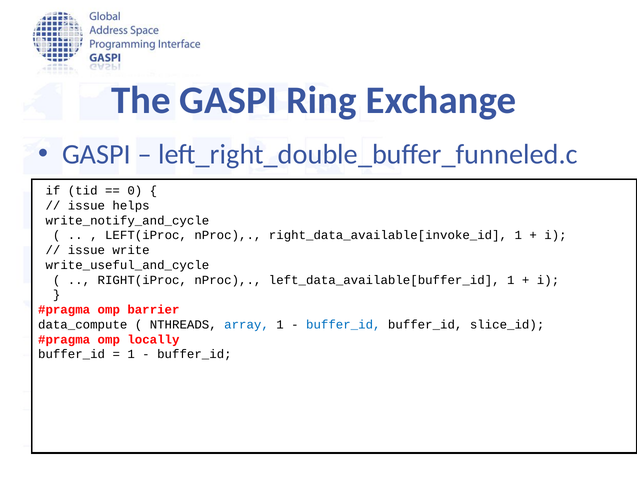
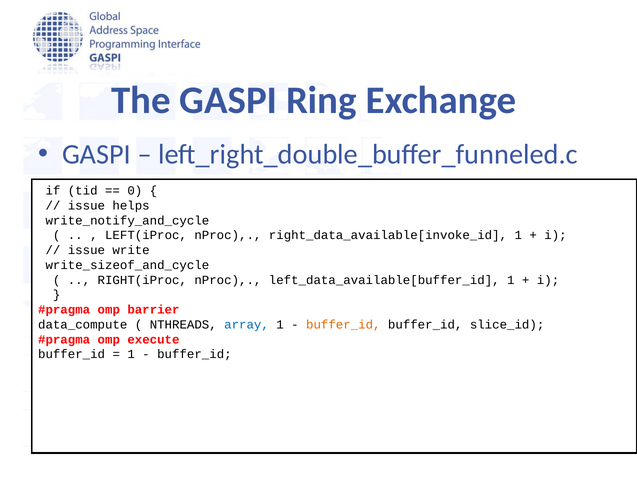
write_useful_and_cycle: write_useful_and_cycle -> write_sizeof_and_cycle (127, 265)
buffer_id colour: blue -> orange (343, 324)
locally: locally -> execute (153, 339)
